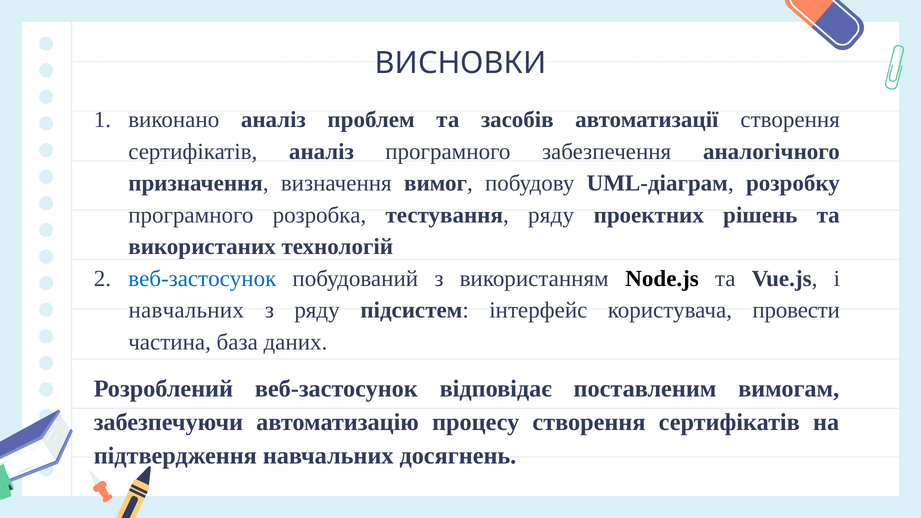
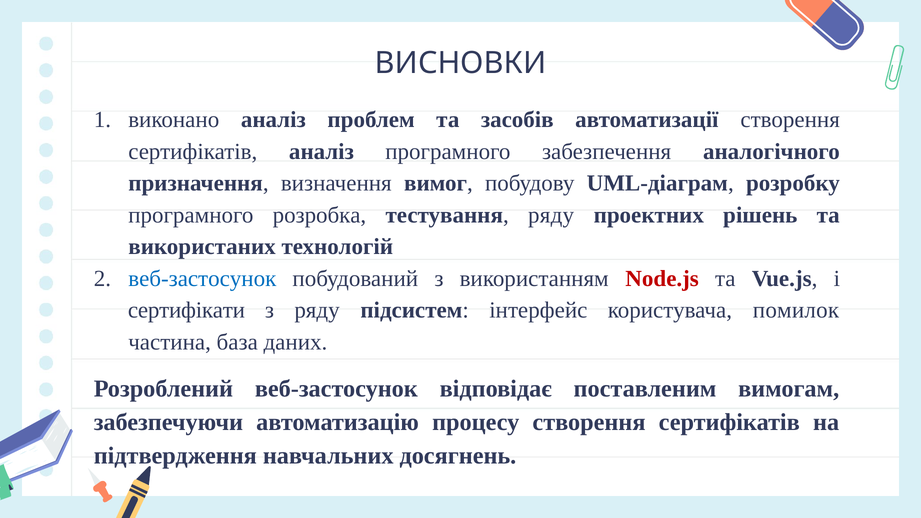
Node.js colour: black -> red (662, 279)
навчальних: навчальних -> сертифікати (186, 310)
провести: провести -> помилок (796, 310)
